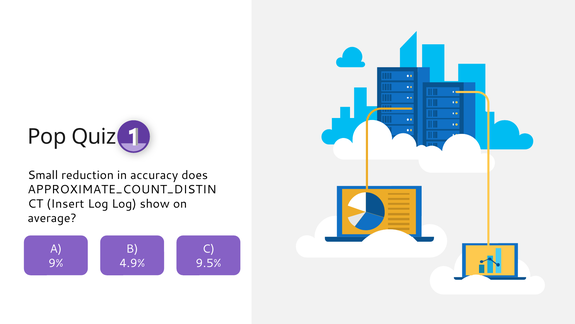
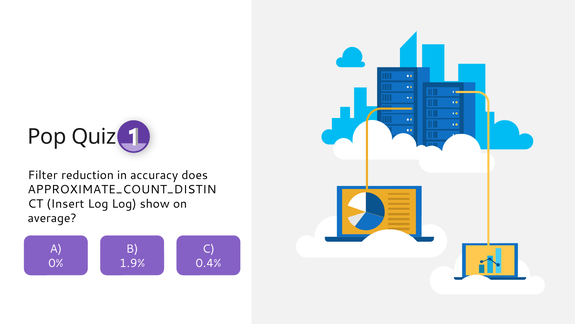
Small: Small -> Filter (43, 175)
9%: 9% -> 0% (56, 263)
4.9%: 4.9% -> 1.9% (132, 263)
9.5%: 9.5% -> 0.4% (208, 263)
